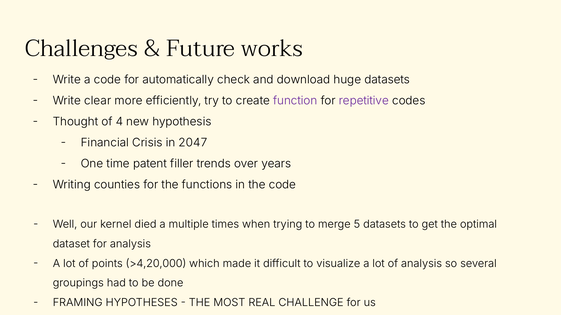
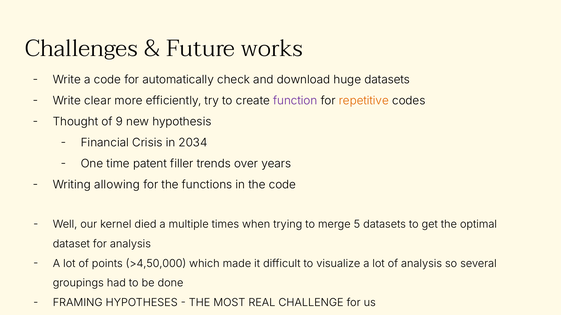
repetitive colour: purple -> orange (364, 101)
4: 4 -> 9 (119, 122)
2047: 2047 -> 2034 (193, 143)
counties: counties -> allowing (117, 185)
>4,20,000: >4,20,000 -> >4,50,000 (156, 264)
